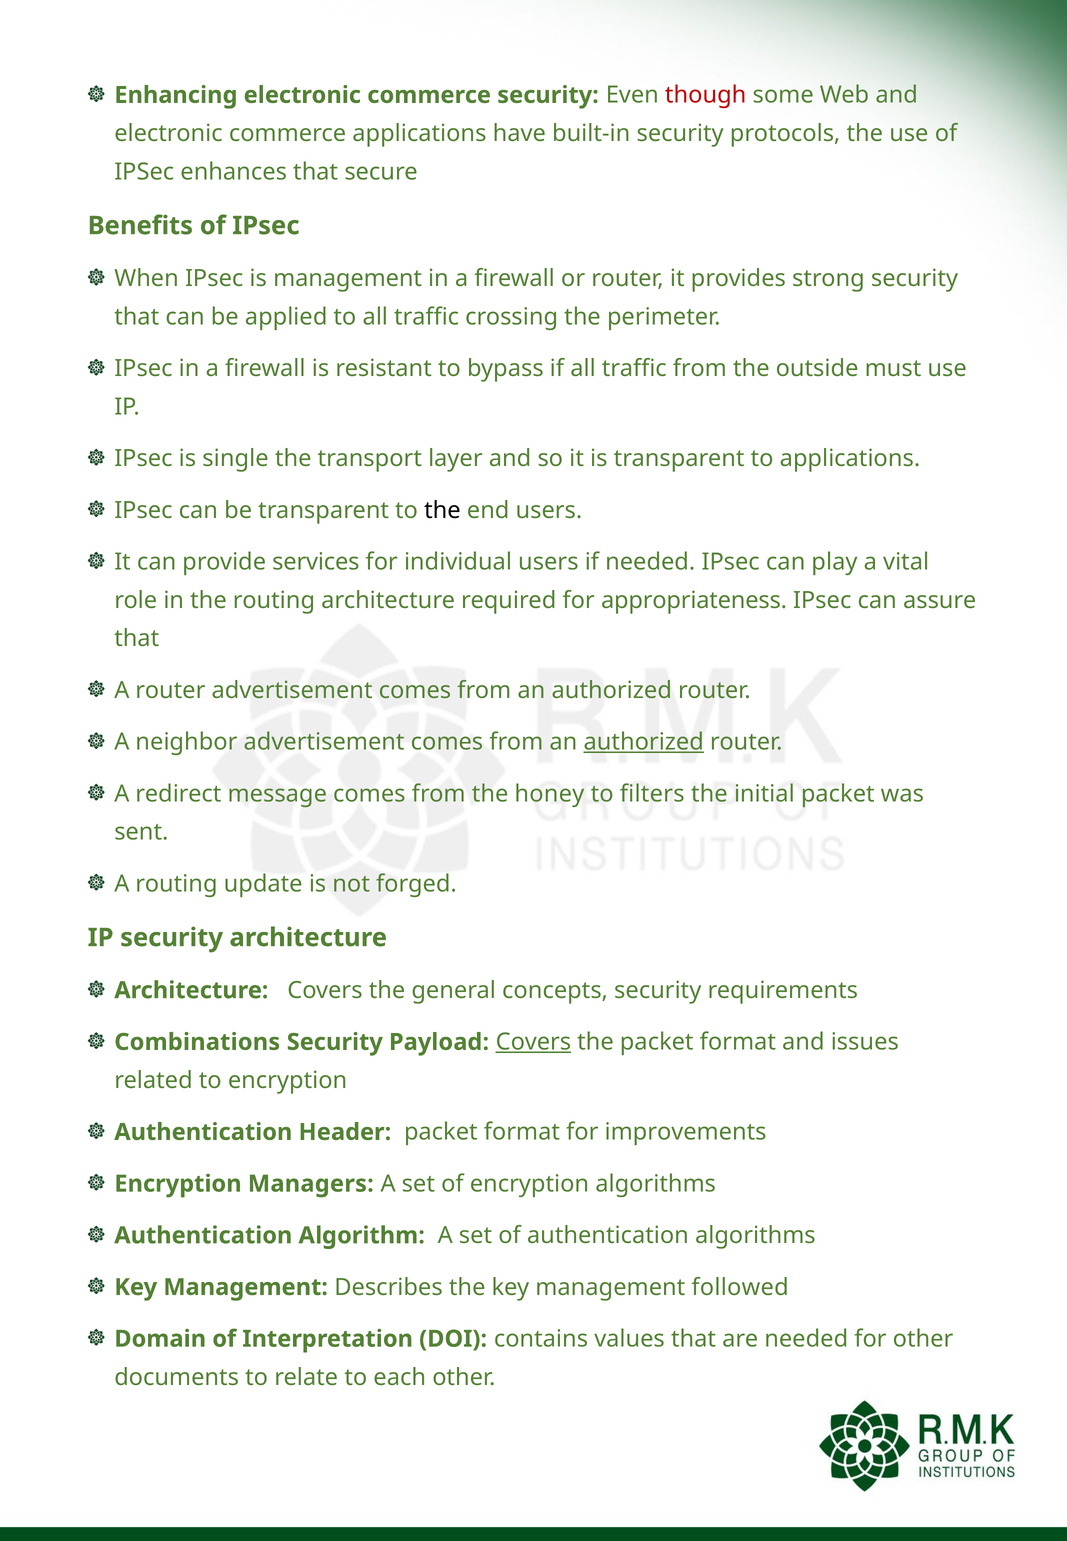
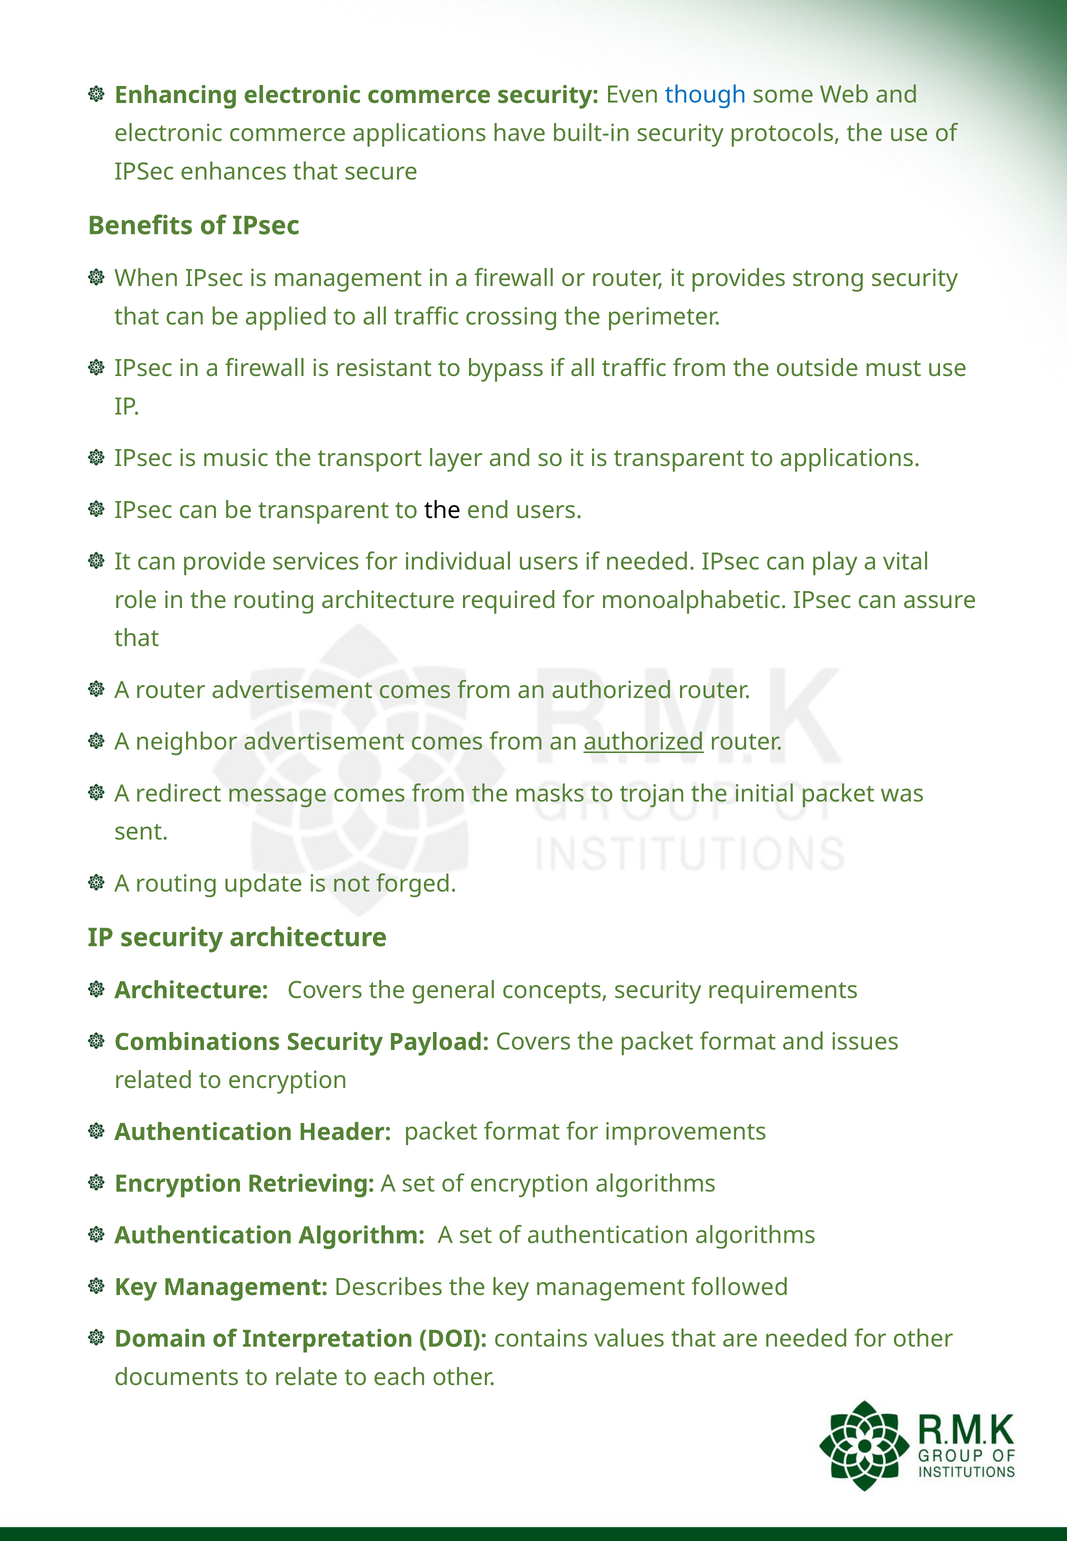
though colour: red -> blue (706, 95)
single: single -> music (235, 459)
appropriateness: appropriateness -> monoalphabetic (694, 600)
honey: honey -> masks (550, 794)
filters: filters -> trojan (652, 794)
Covers underline: present -> none (533, 1042)
Managers: Managers -> Retrieving (311, 1184)
